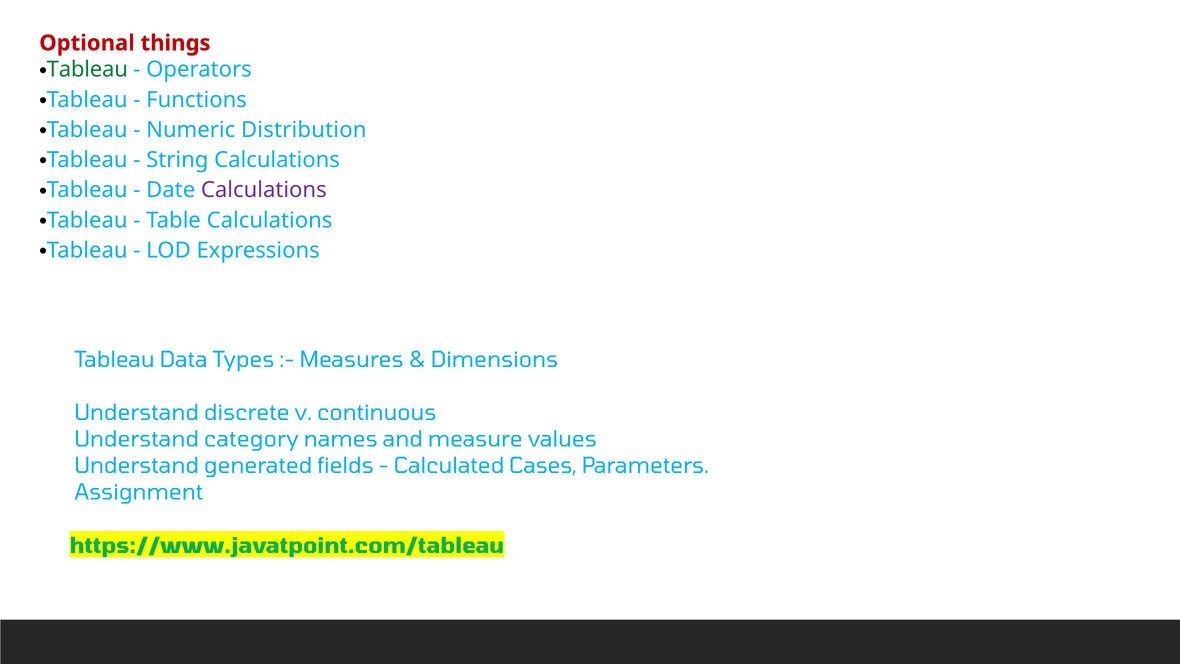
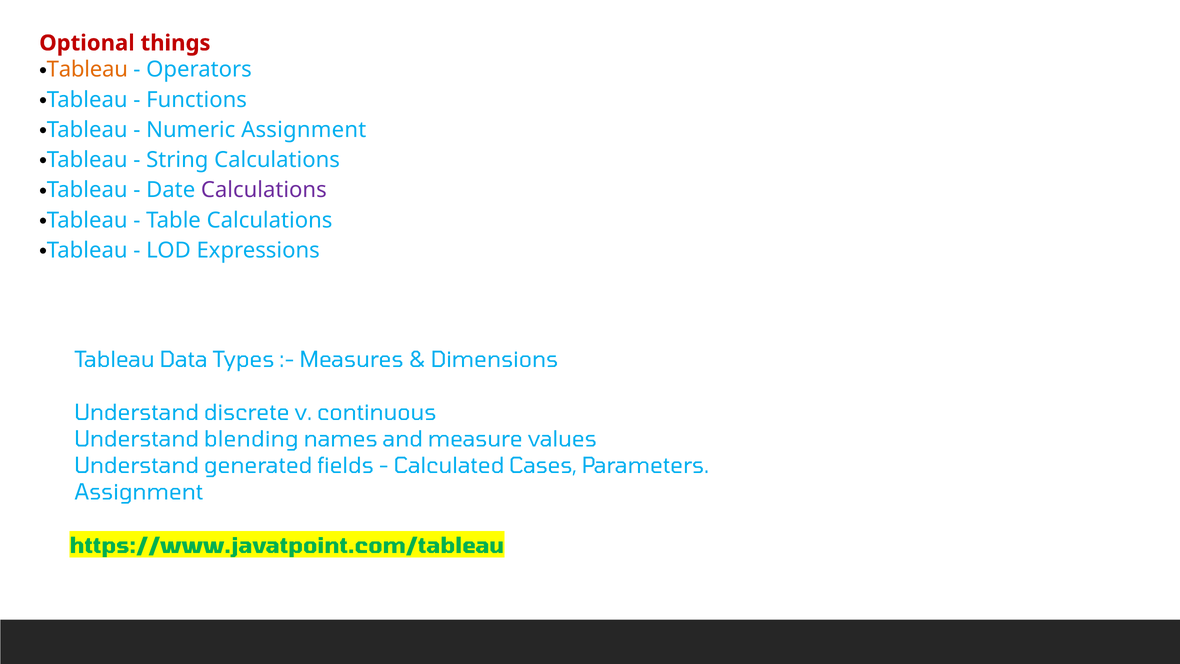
Tableau colour: green -> orange (87, 70)
Numeric Distribution: Distribution -> Assignment (304, 130)
category: category -> blending (251, 439)
